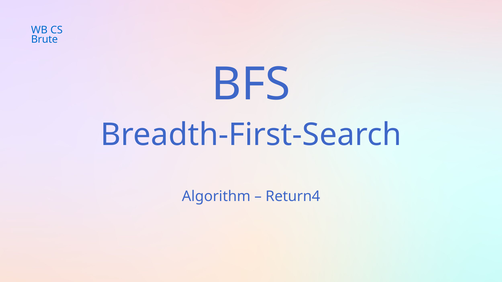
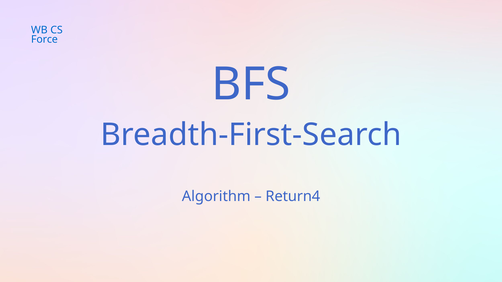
Brute: Brute -> Force (44, 39)
